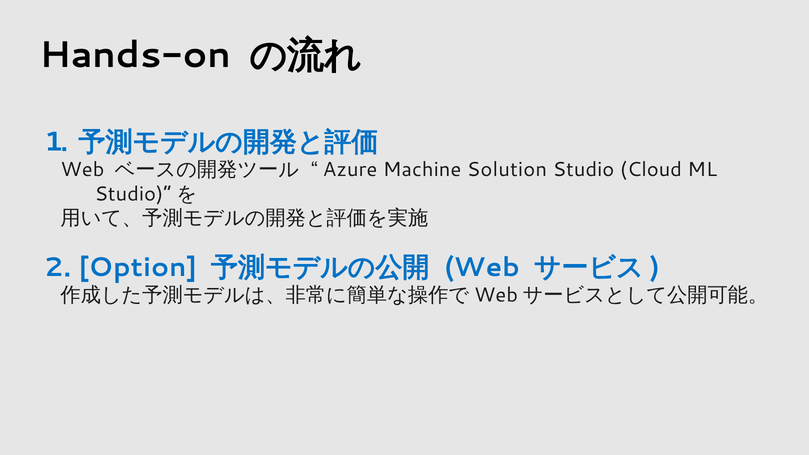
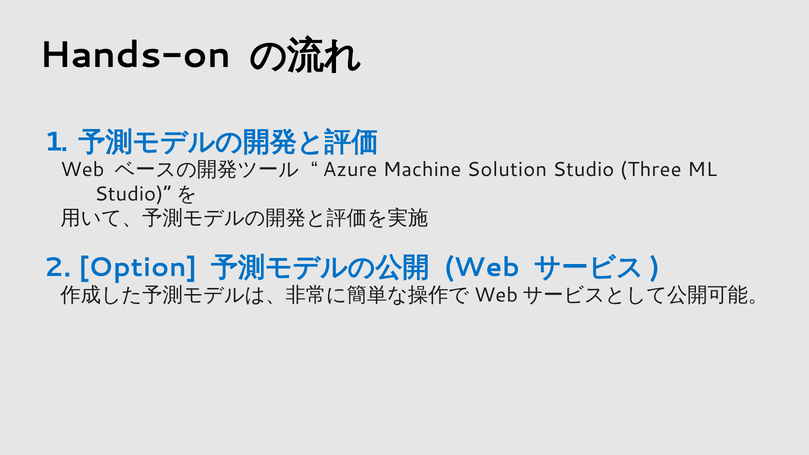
Cloud: Cloud -> Three (651, 170)
